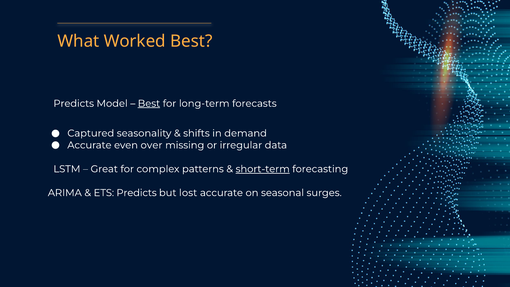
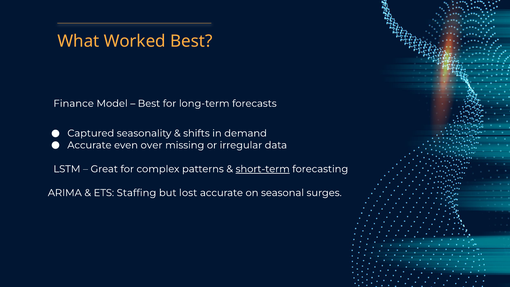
Predicts: Predicts -> Finance (74, 103)
Best underline: present -> none (149, 103)
ETS Predicts: Predicts -> Staffing (136, 193)
